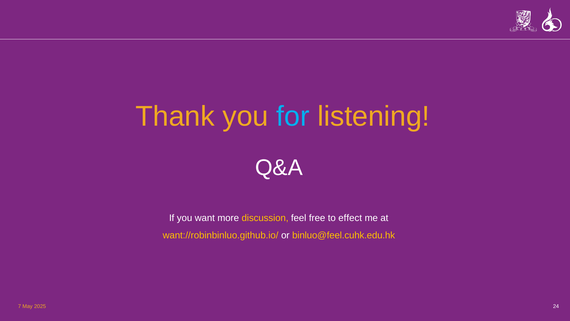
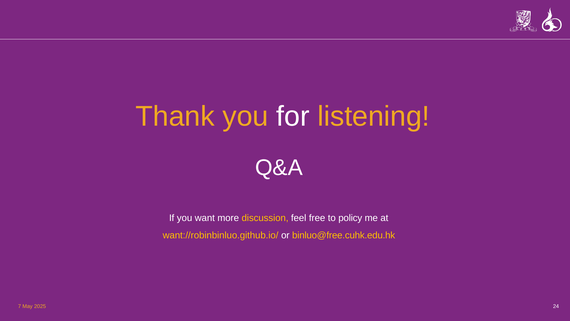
for colour: light blue -> white (293, 116)
effect: effect -> policy (350, 218)
binluo@feel.cuhk.edu.hk: binluo@feel.cuhk.edu.hk -> binluo@free.cuhk.edu.hk (344, 235)
